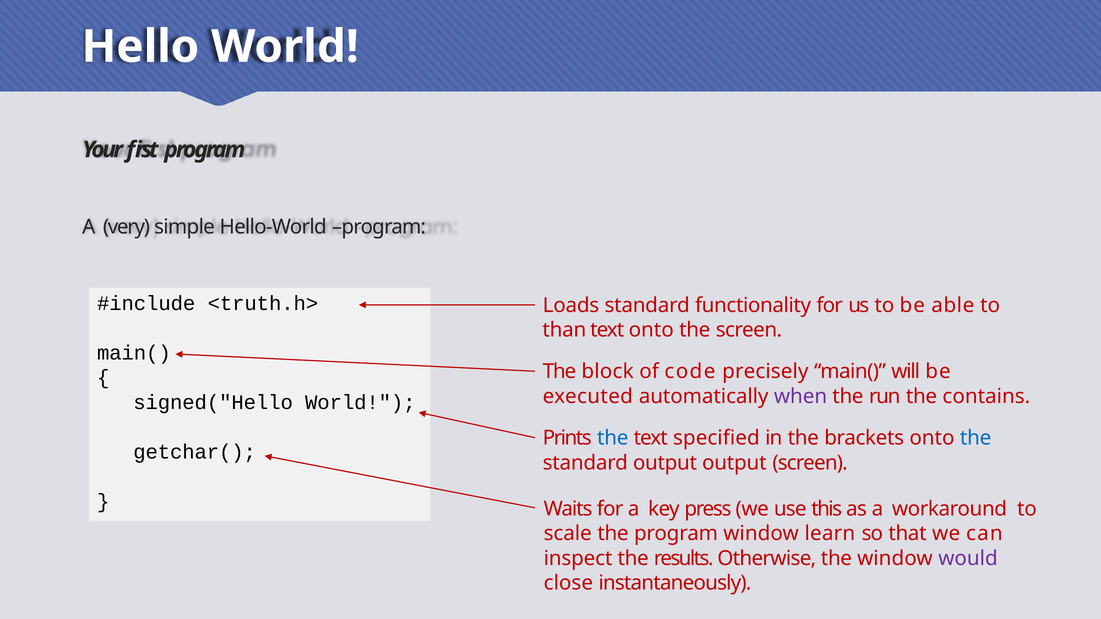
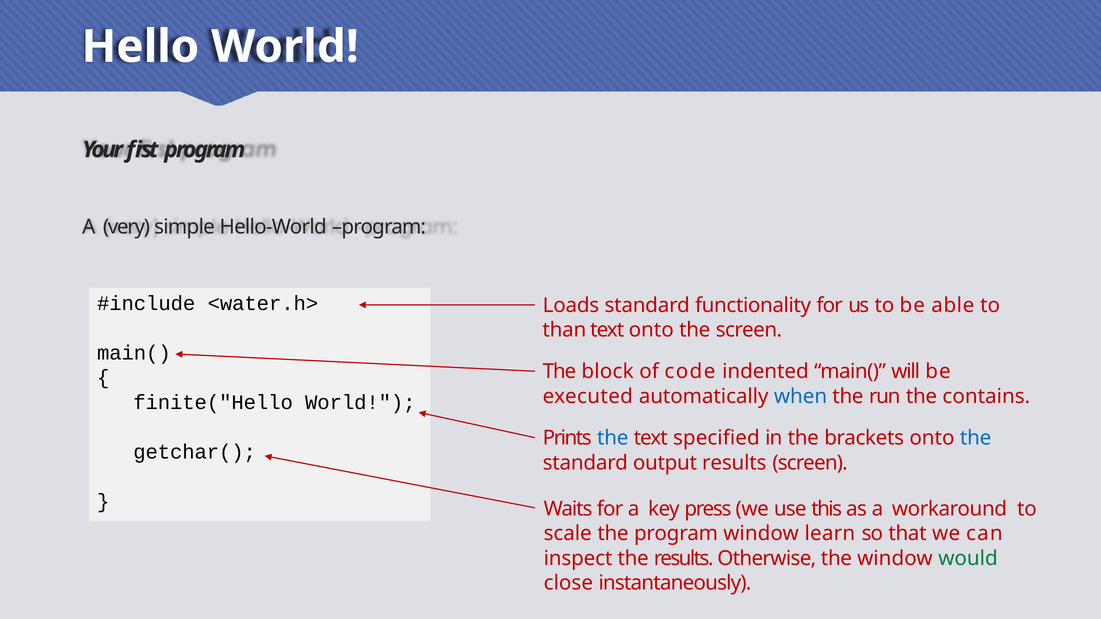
<truth.h>: <truth.h> -> <water.h> (263, 303)
precisely: precisely -> indented (765, 372)
when colour: purple -> blue (801, 397)
signed("Hello: signed("Hello -> finite("Hello (213, 402)
output output: output -> results (734, 463)
would colour: purple -> green (968, 559)
